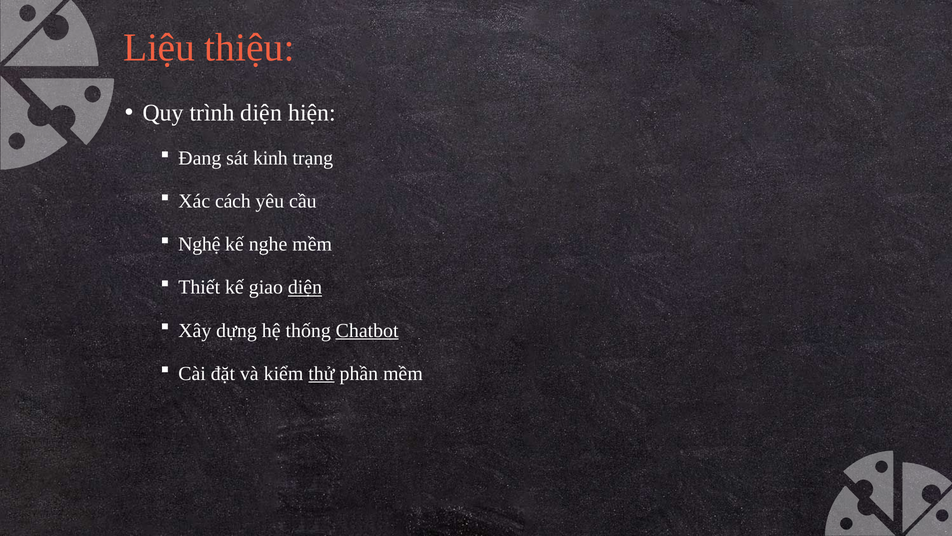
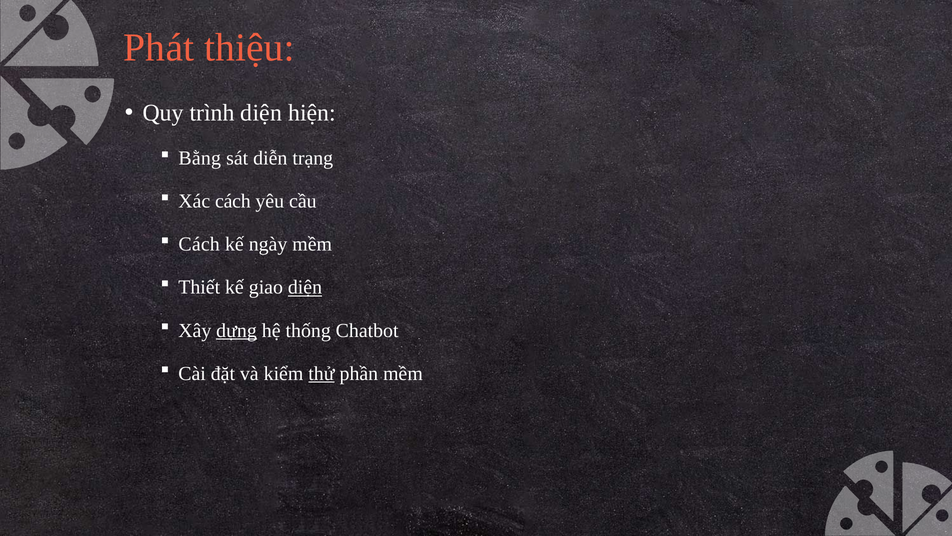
Liệu: Liệu -> Phát (159, 48)
Đang: Đang -> Bằng (200, 158)
kinh: kinh -> diễn (270, 158)
Nghệ: Nghệ -> Cách (199, 244)
nghe: nghe -> ngày (268, 244)
dựng underline: none -> present (237, 330)
Chatbot underline: present -> none (367, 330)
